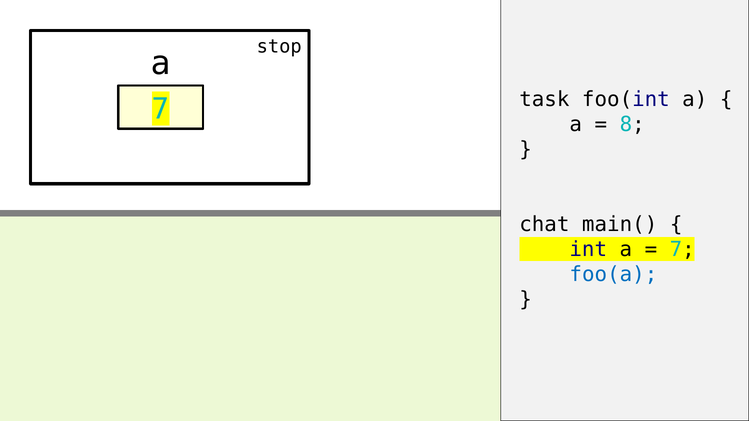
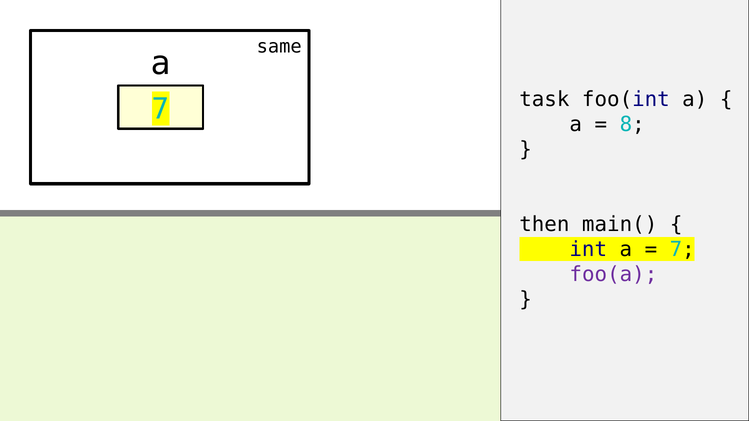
stop: stop -> same (279, 47)
chat: chat -> then (544, 225)
foo(a colour: blue -> purple (613, 275)
